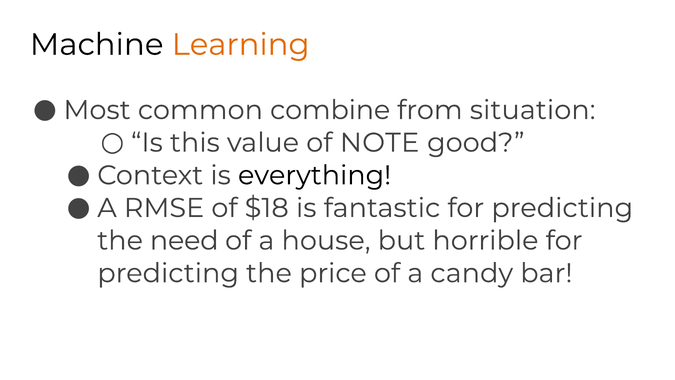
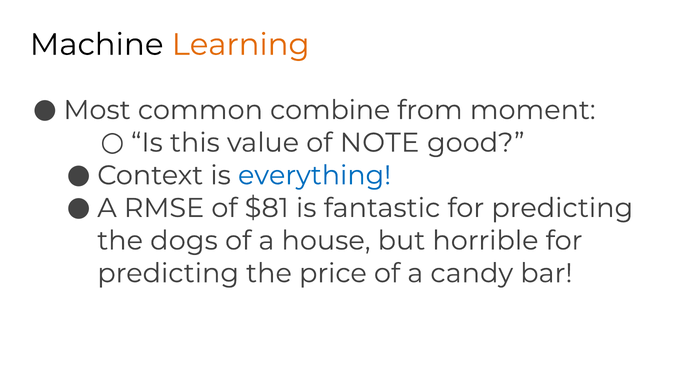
situation: situation -> moment (533, 110)
everything colour: black -> blue (315, 175)
$18: $18 -> $81 (267, 208)
need: need -> dogs (184, 240)
